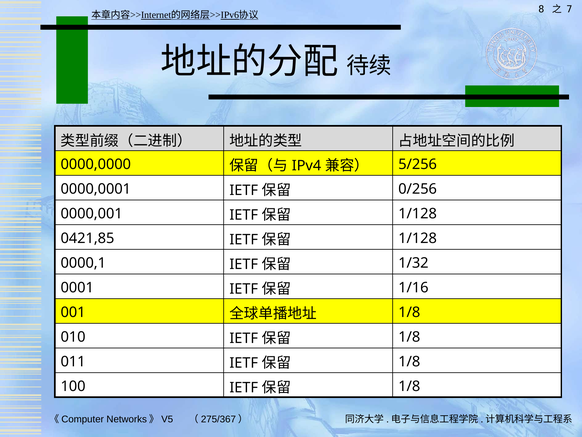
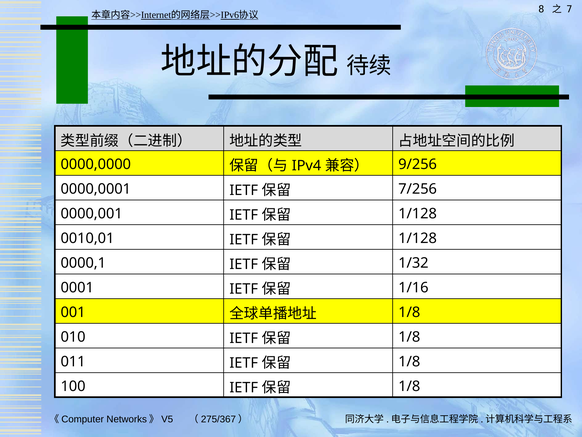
5/256: 5/256 -> 9/256 (418, 164)
0/256: 0/256 -> 7/256 (418, 189)
0421,85: 0421,85 -> 0010,01 (87, 238)
